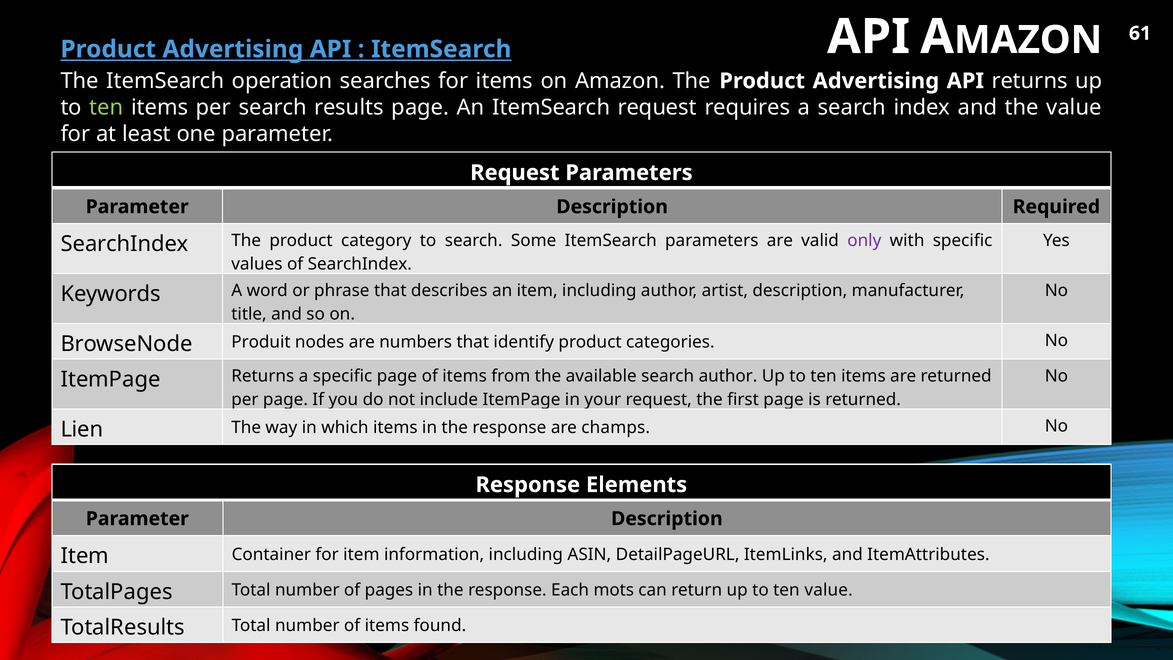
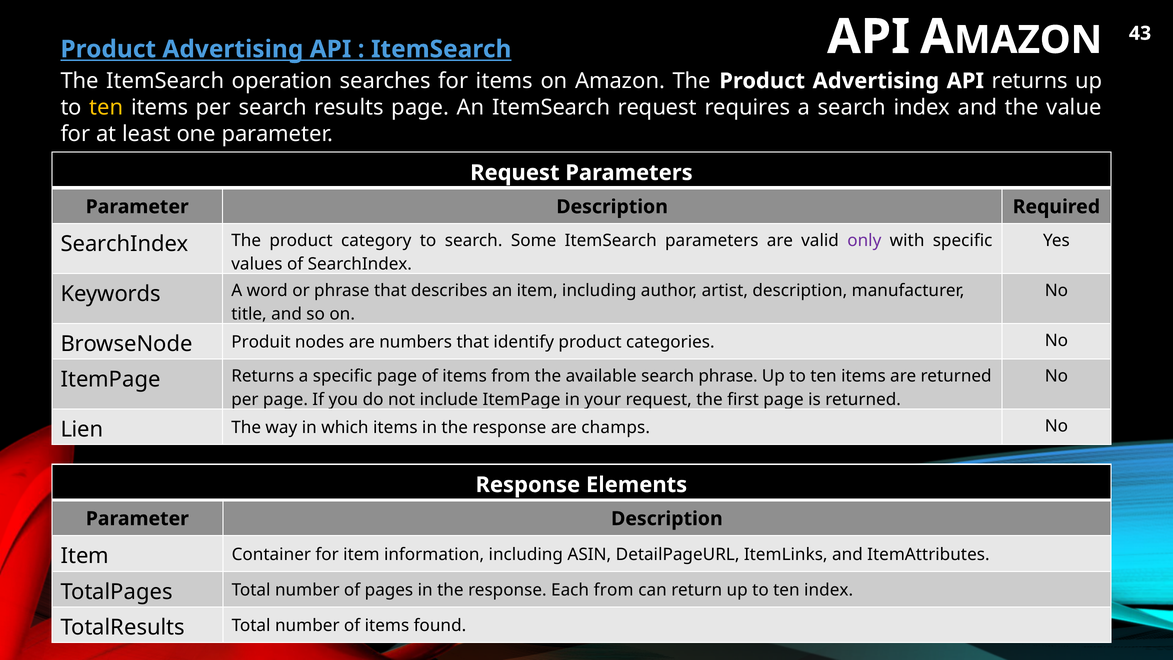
61: 61 -> 43 (1140, 33)
ten colour: light green -> yellow (106, 107)
search author: author -> phrase (728, 376)
Each mots: mots -> from (614, 590)
ten value: value -> index (829, 590)
